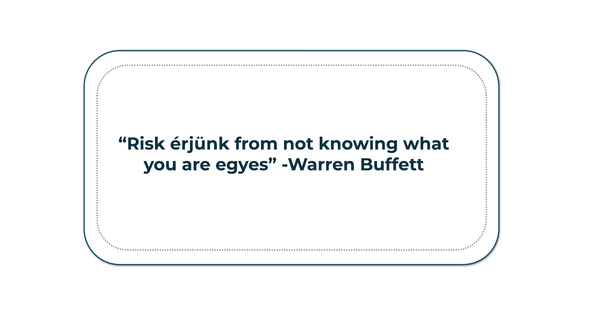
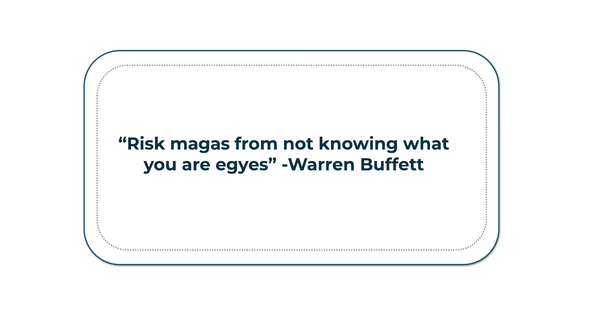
érjünk: érjünk -> magas (200, 144)
